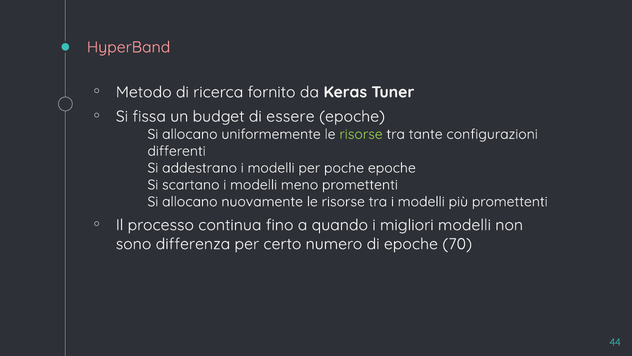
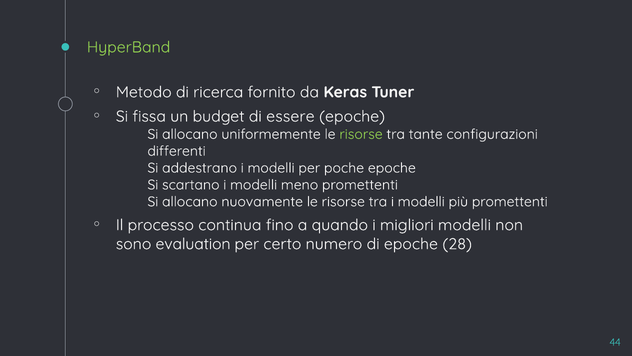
HyperBand colour: pink -> light green (129, 47)
differenza: differenza -> evaluation (193, 244)
70: 70 -> 28 (457, 244)
